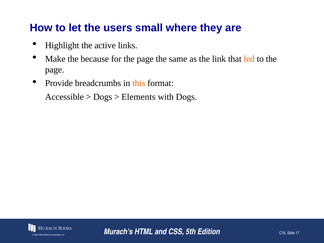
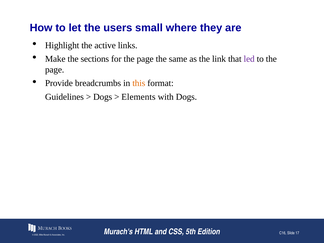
because: because -> sections (95, 59)
led colour: orange -> purple (249, 59)
Accessible: Accessible -> Guidelines (64, 97)
